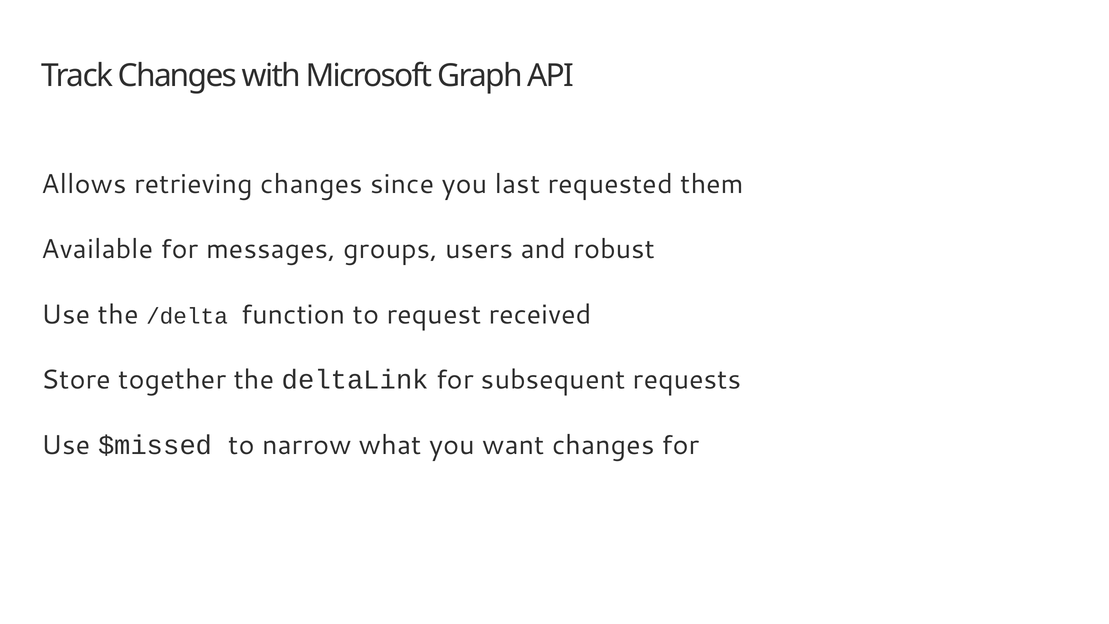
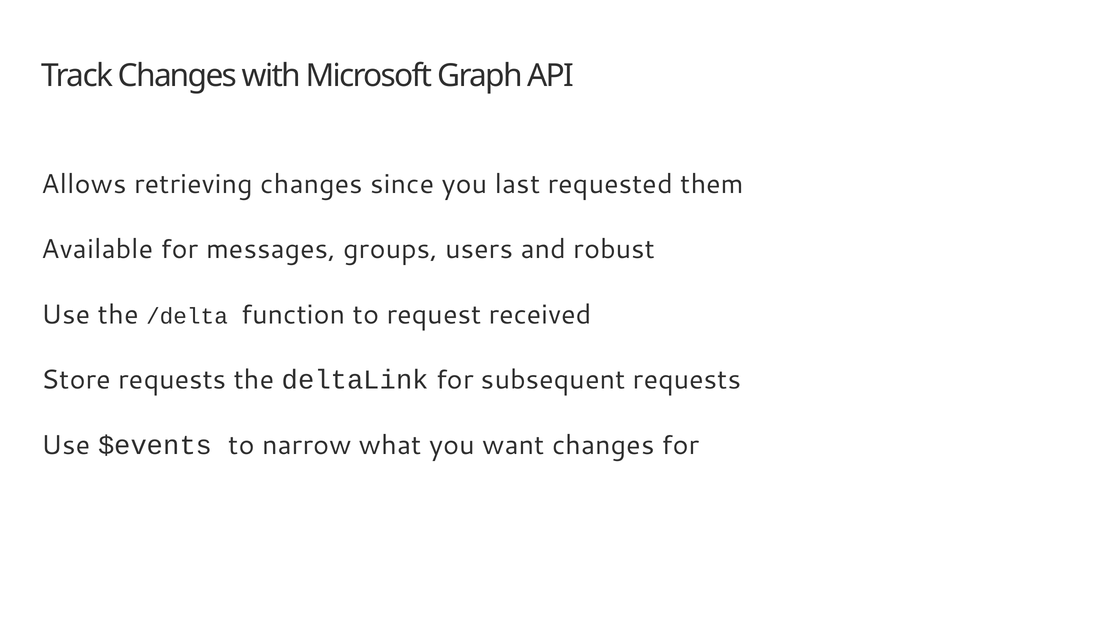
Store together: together -> requests (172, 380)
$missed: $missed -> $events (155, 445)
